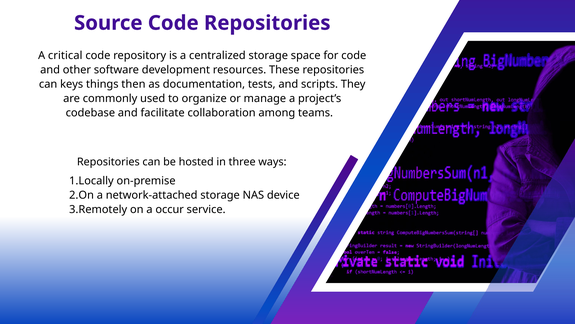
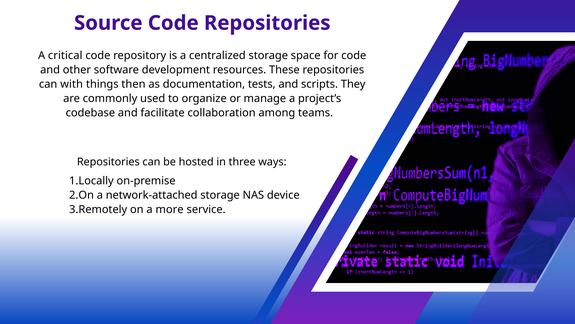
keys: keys -> with (72, 84)
occur: occur -> more (170, 209)
